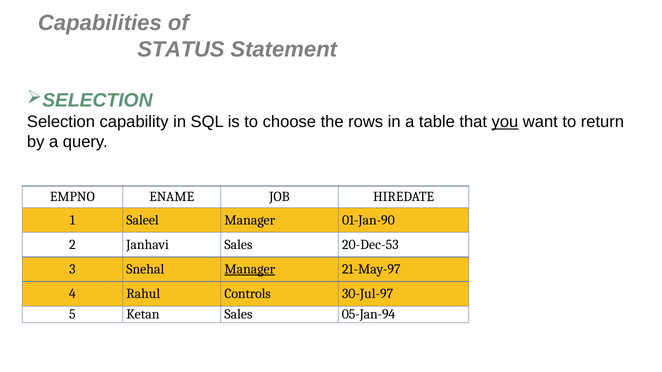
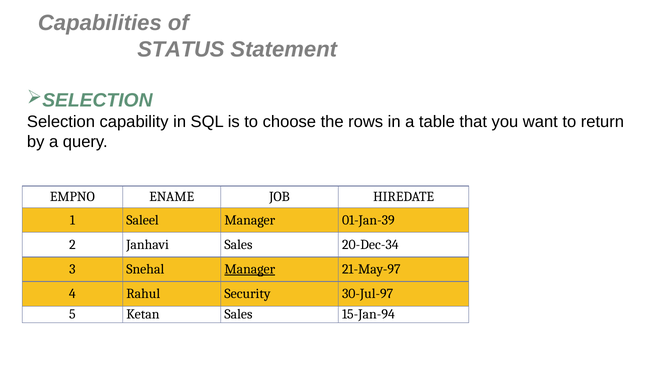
you underline: present -> none (505, 122)
01-Jan-90: 01-Jan-90 -> 01-Jan-39 (368, 220)
20-Dec-53: 20-Dec-53 -> 20-Dec-34 (370, 245)
Controls: Controls -> Security (248, 294)
05-Jan-94: 05-Jan-94 -> 15-Jan-94 (368, 315)
